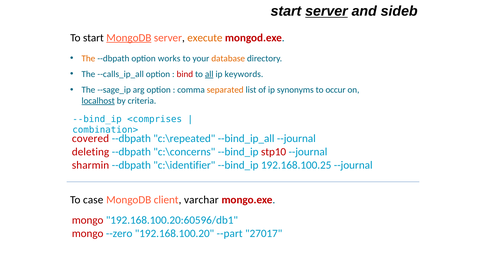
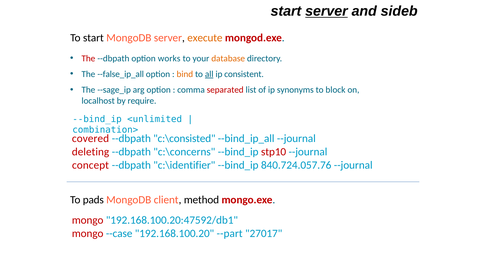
MongoDB underline: present -> none (129, 38)
The colour: orange -> red (88, 58)
--calls_ip_all: --calls_ip_all -> --false_ip_all (121, 74)
bind colour: red -> orange (185, 74)
keywords: keywords -> consistent (244, 74)
separated colour: orange -> red (225, 90)
occur: occur -> block (335, 90)
localhost underline: present -> none (98, 101)
criteria: criteria -> require (142, 101)
<comprises: <comprises -> <unlimited (155, 119)
c:\repeated: c:\repeated -> c:\consisted (184, 139)
sharmin: sharmin -> concept (91, 166)
192.168.100.25: 192.168.100.25 -> 840.724.057.76 (296, 166)
case: case -> pads (93, 200)
varchar: varchar -> method (201, 200)
192.168.100.20:60596/db1: 192.168.100.20:60596/db1 -> 192.168.100.20:47592/db1 (172, 221)
--zero: --zero -> --case (119, 234)
